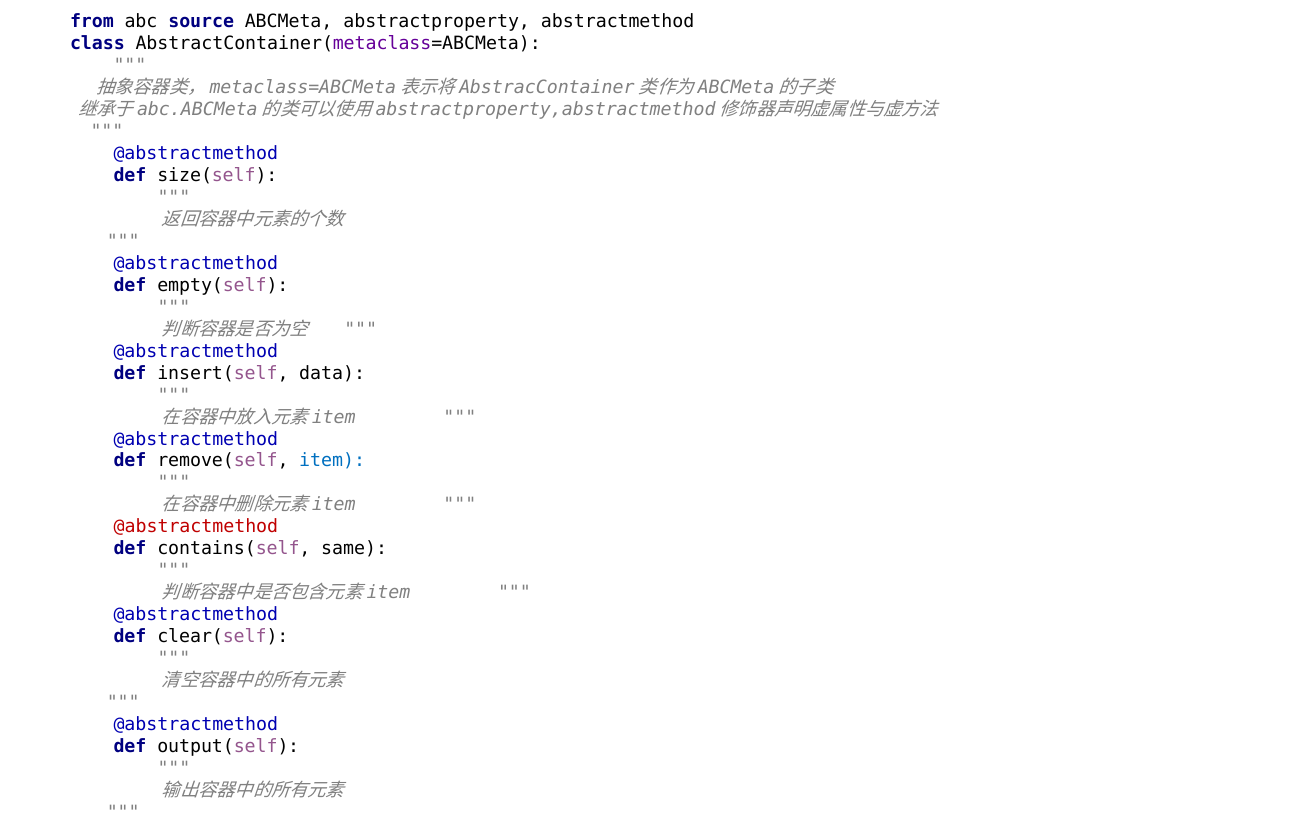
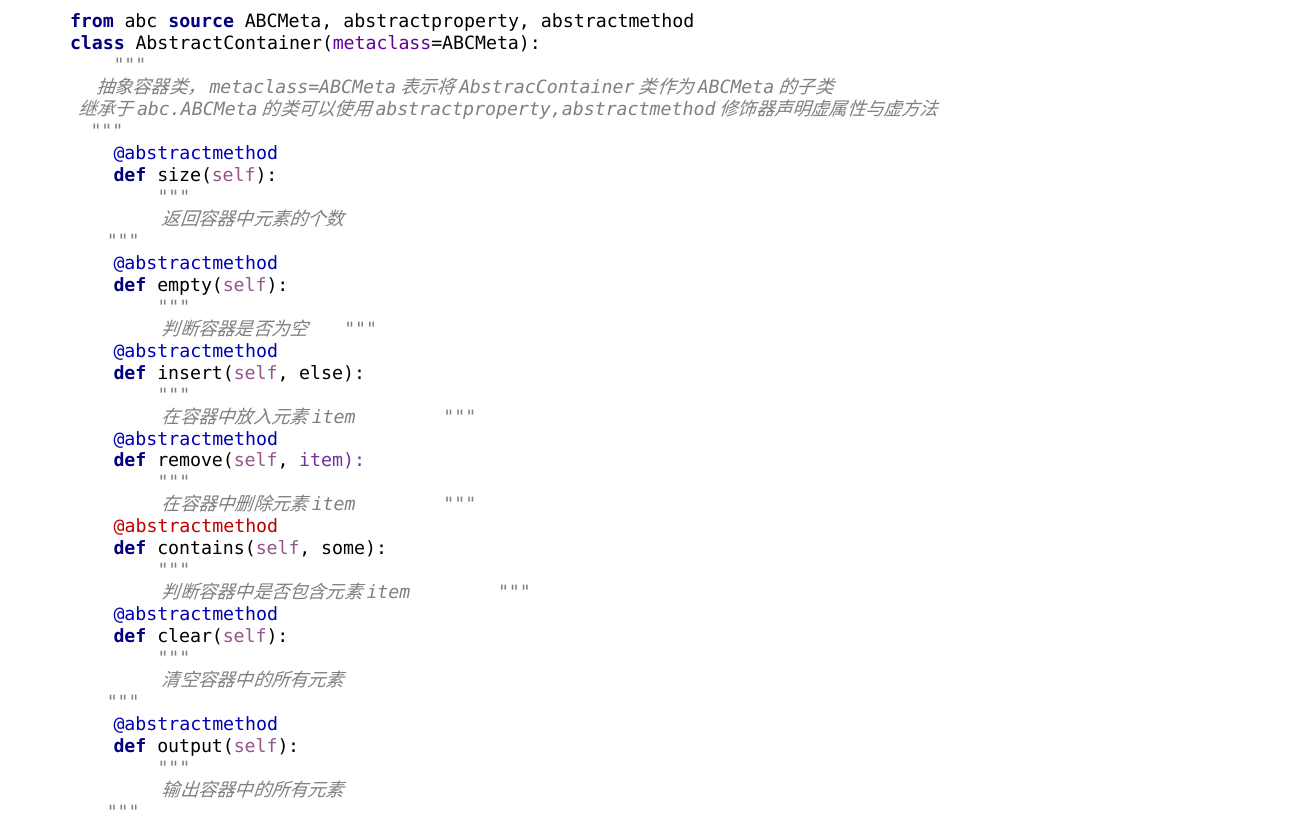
data: data -> else (332, 373)
item colour: blue -> purple (332, 461)
same: same -> some (354, 549)
